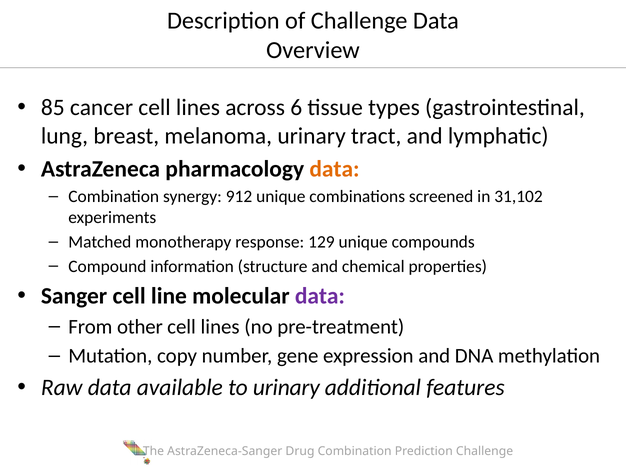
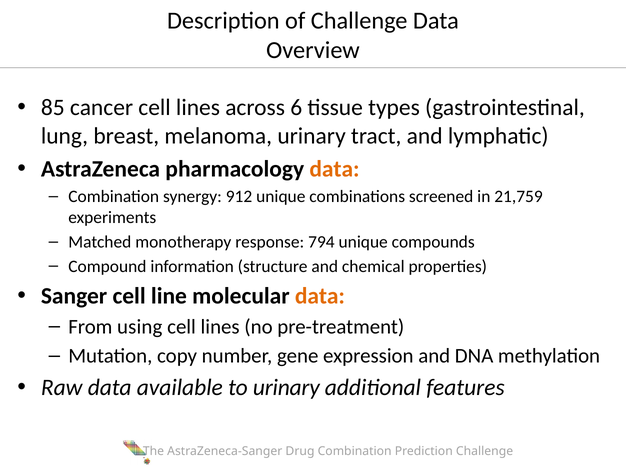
31,102: 31,102 -> 21,759 (519, 196)
129: 129 -> 794 (321, 242)
data colour: purple -> orange (320, 296)
other: other -> using (140, 326)
